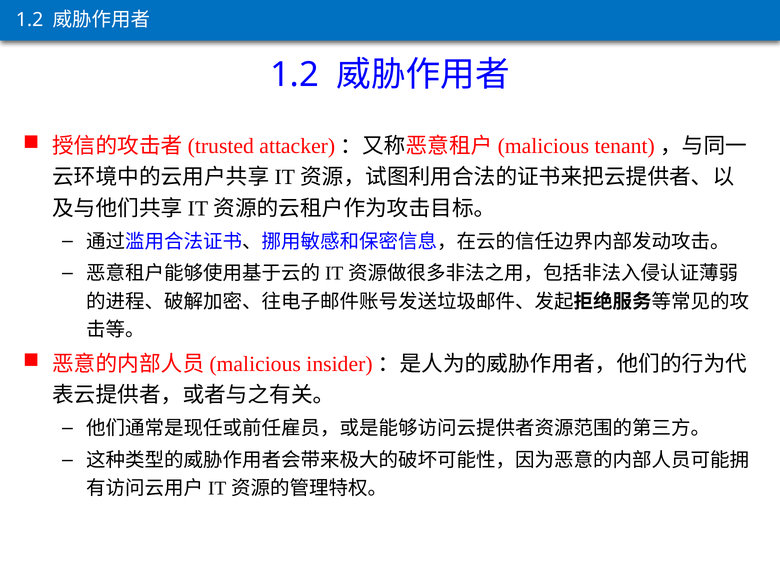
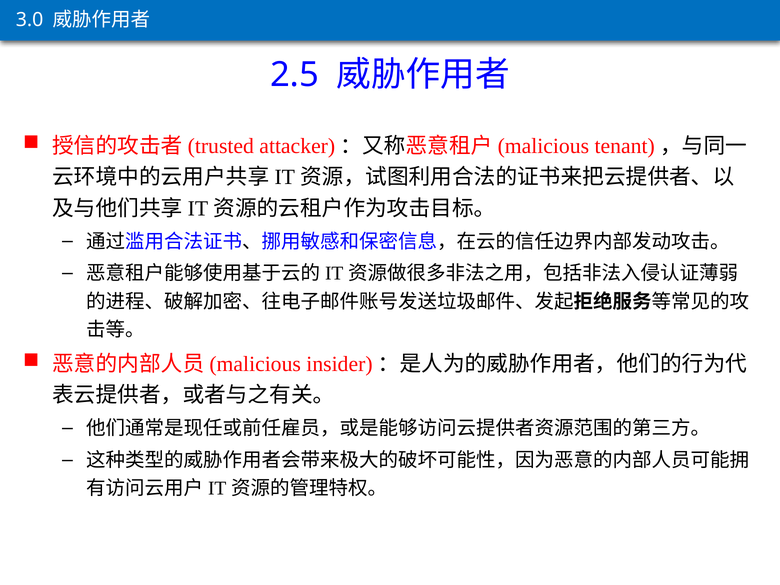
1.2: 1.2 -> 3.0 (30, 20)
1.2: 1.2 -> 2.5 (295, 75)
